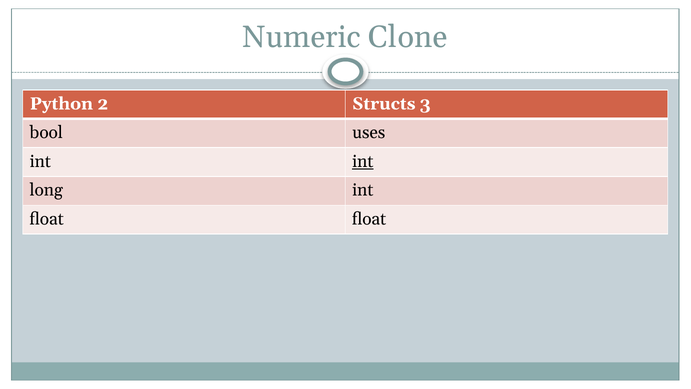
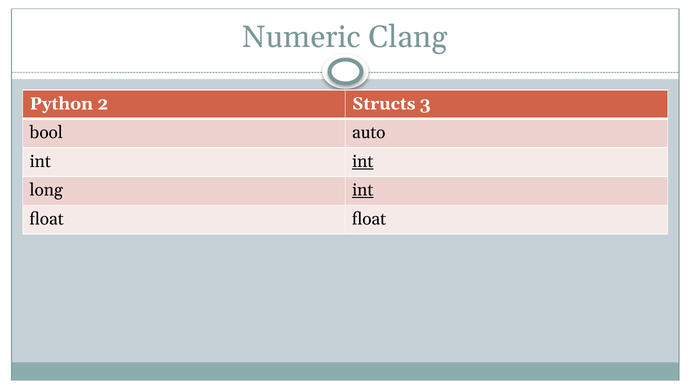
Clone: Clone -> Clang (408, 37)
uses: uses -> auto (369, 132)
int underline: none -> present (363, 190)
